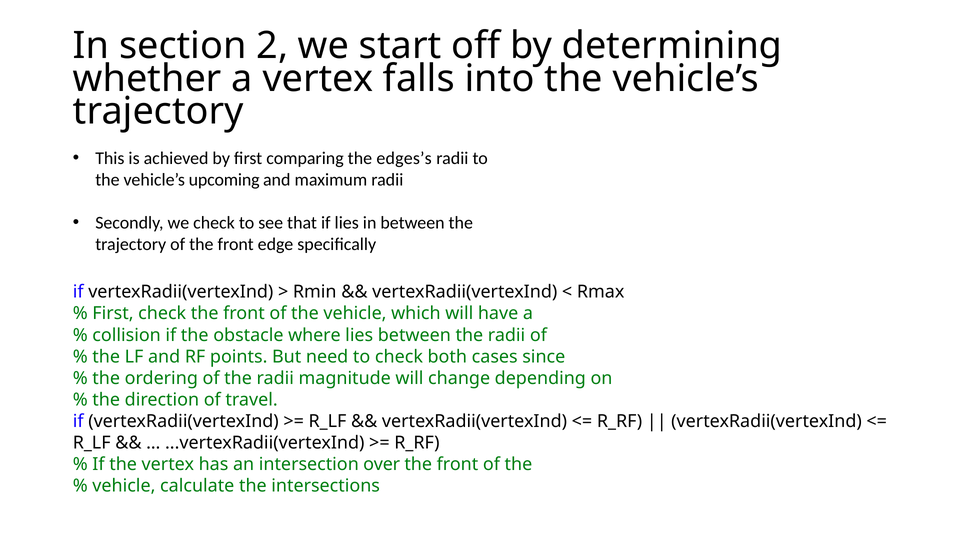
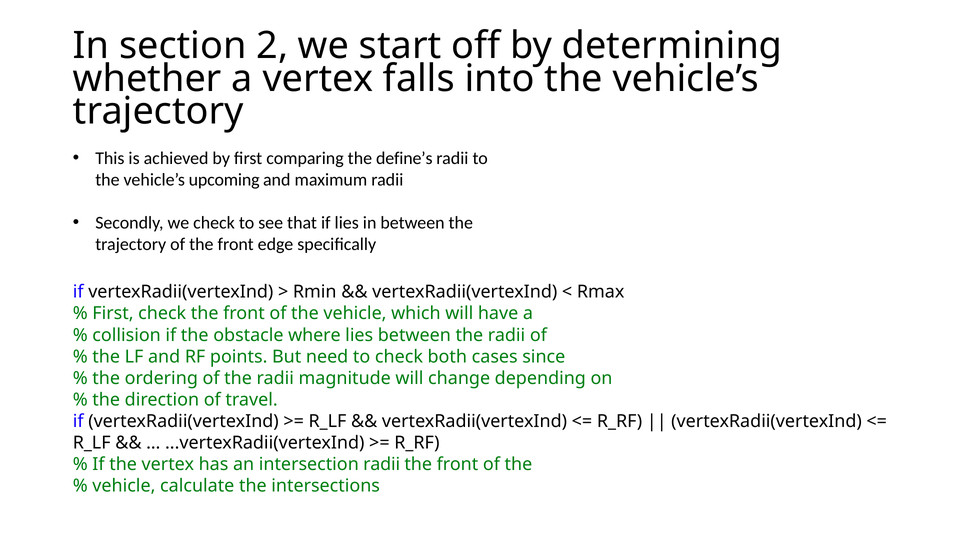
edges’s: edges’s -> define’s (404, 158)
intersection over: over -> radii (382, 464)
